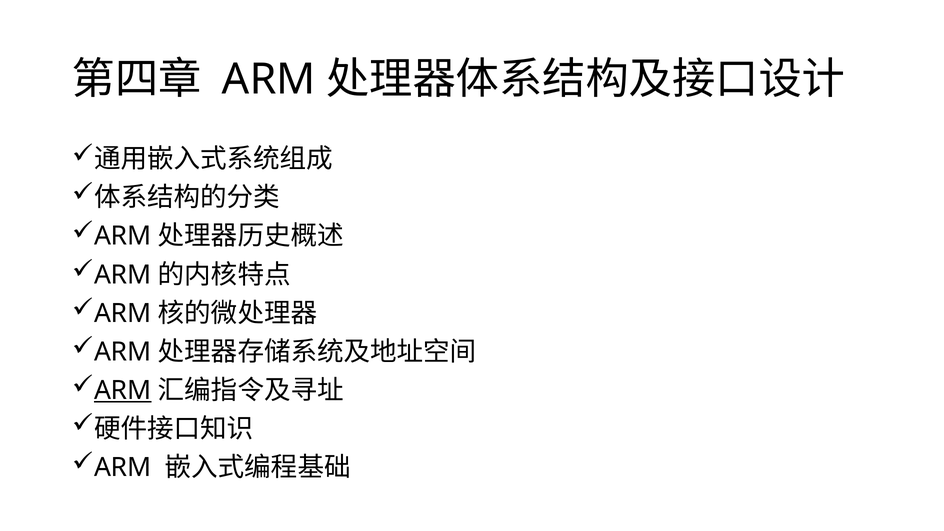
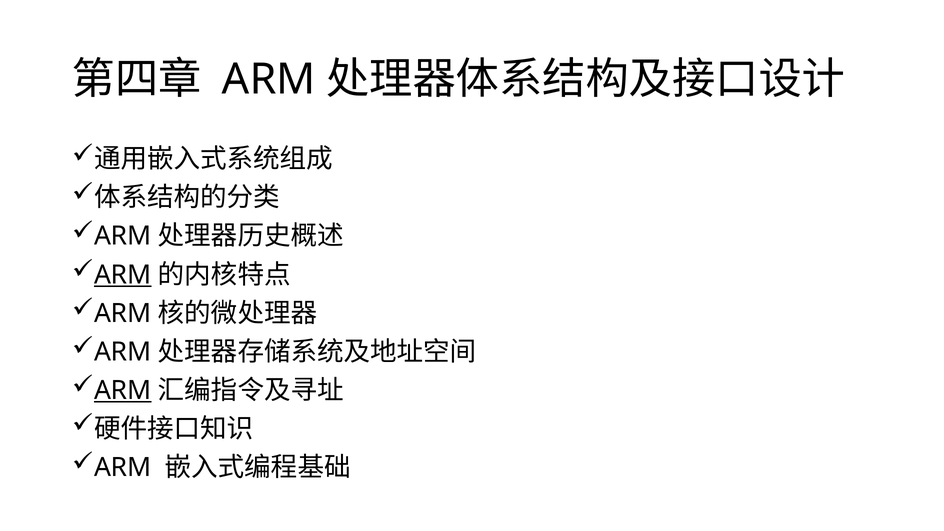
ARM underline: none -> present (123, 275)
